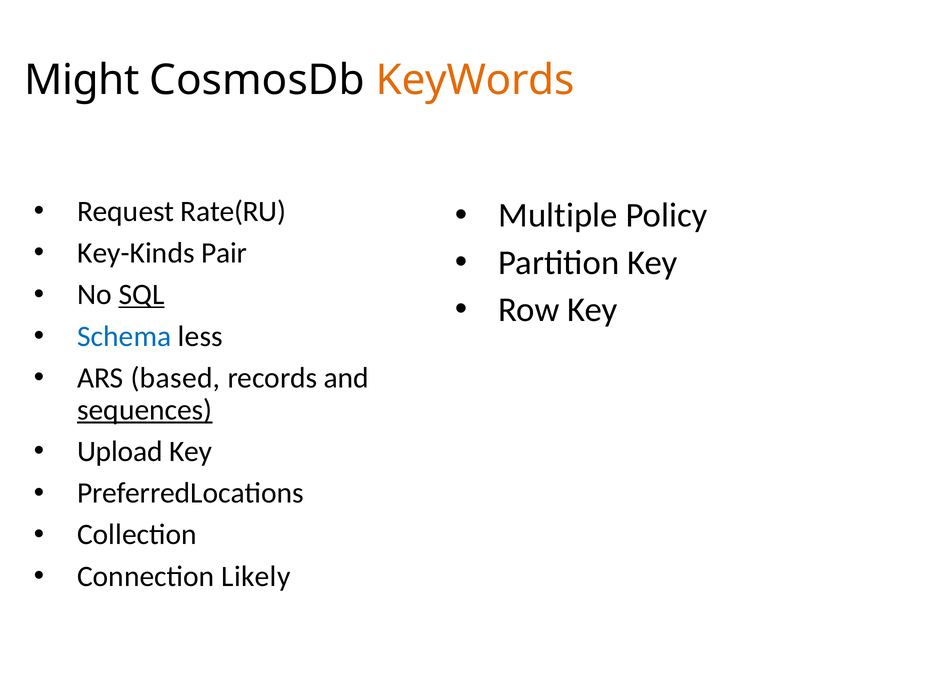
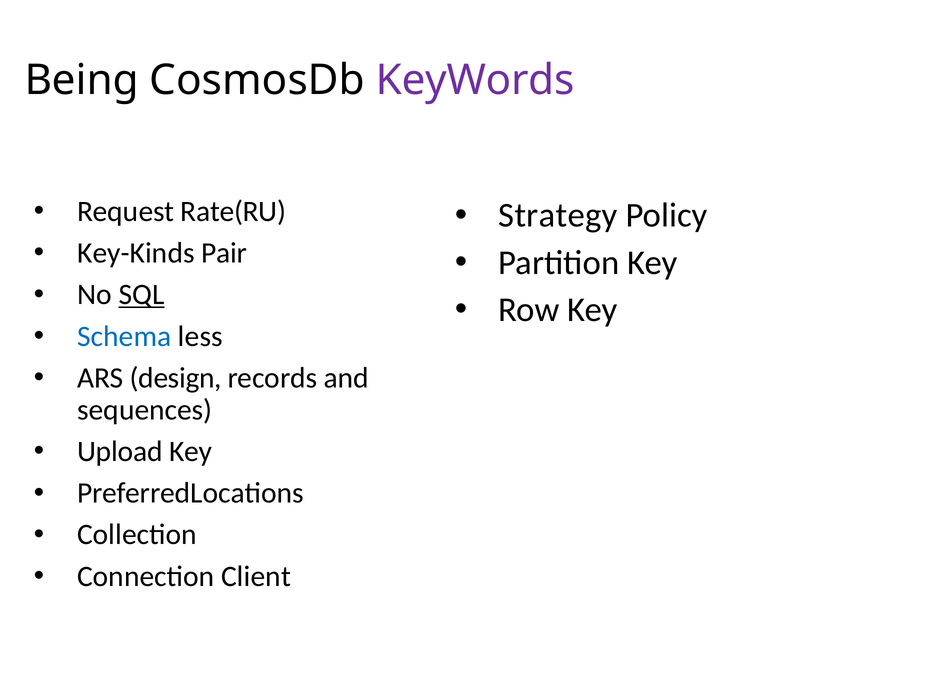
Might: Might -> Being (82, 80)
KeyWords colour: orange -> purple (475, 80)
Multiple: Multiple -> Strategy (558, 215)
based: based -> design (176, 378)
sequences underline: present -> none (145, 410)
Likely: Likely -> Client (256, 576)
